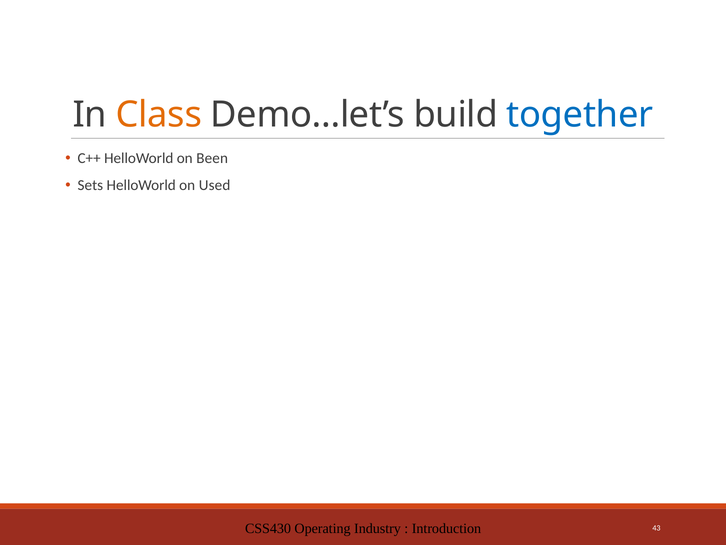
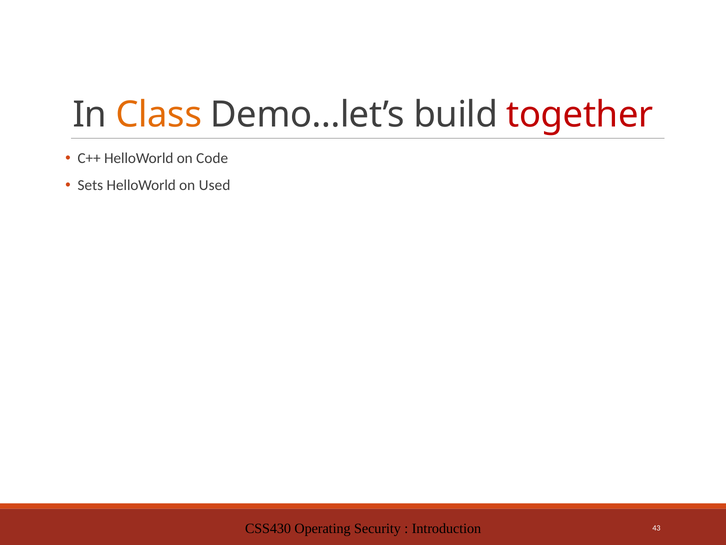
together colour: blue -> red (580, 115)
Been: Been -> Code (212, 158)
Industry: Industry -> Security (377, 528)
